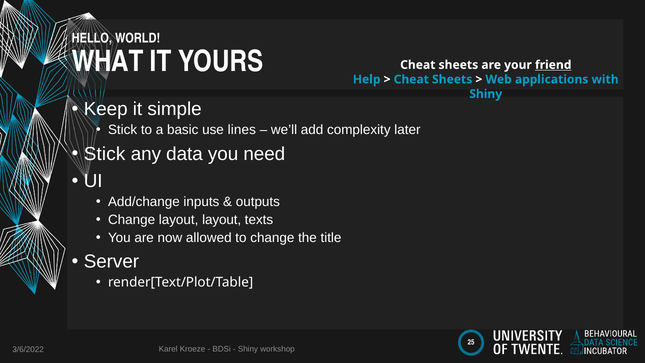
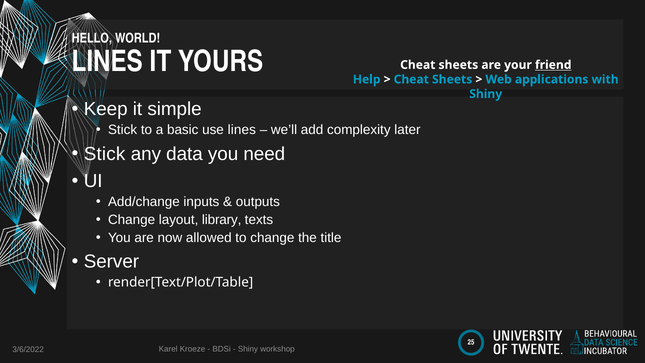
WHAT: WHAT -> LINES (107, 61)
layout layout: layout -> library (222, 220)
